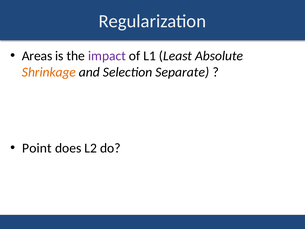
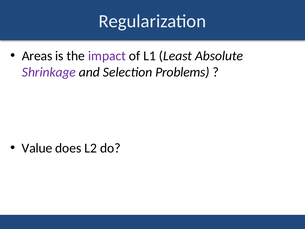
Shrinkage colour: orange -> purple (49, 72)
Separate: Separate -> Problems (182, 72)
Point: Point -> Value (37, 148)
